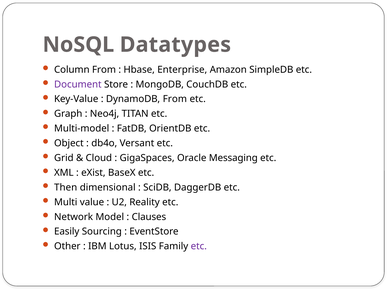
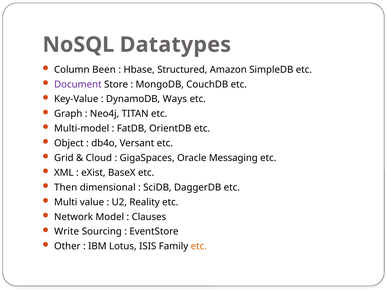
Column From: From -> Been (104, 70)
Enterprise: Enterprise -> Structured (182, 70)
DynamoDB From: From -> Ways (175, 99)
Easily: Easily -> Write (67, 232)
etc colour: purple -> orange (199, 246)
